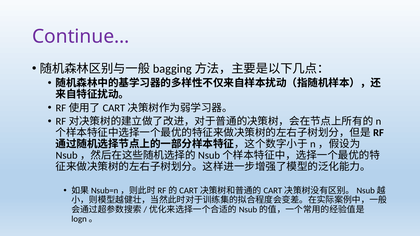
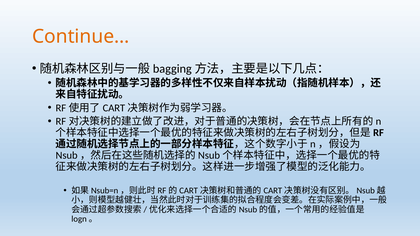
Continue… colour: purple -> orange (81, 36)
